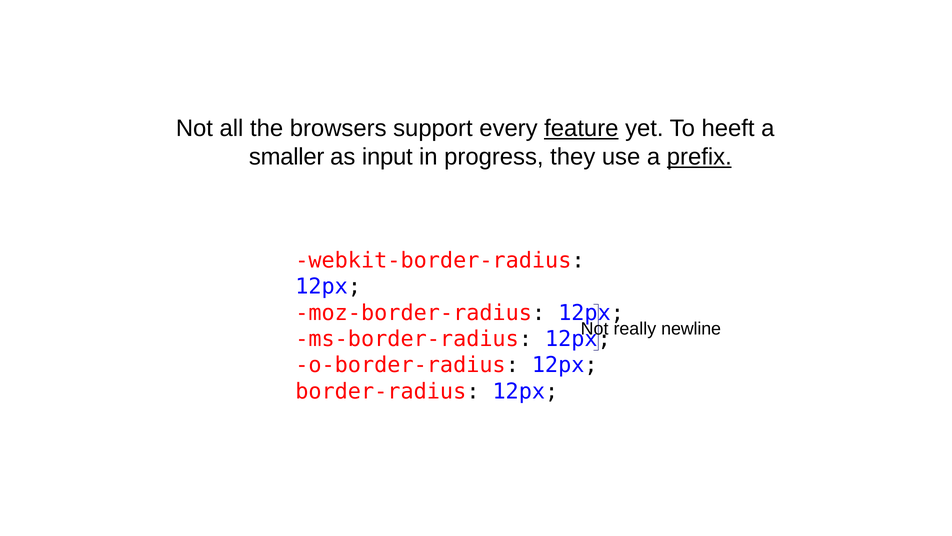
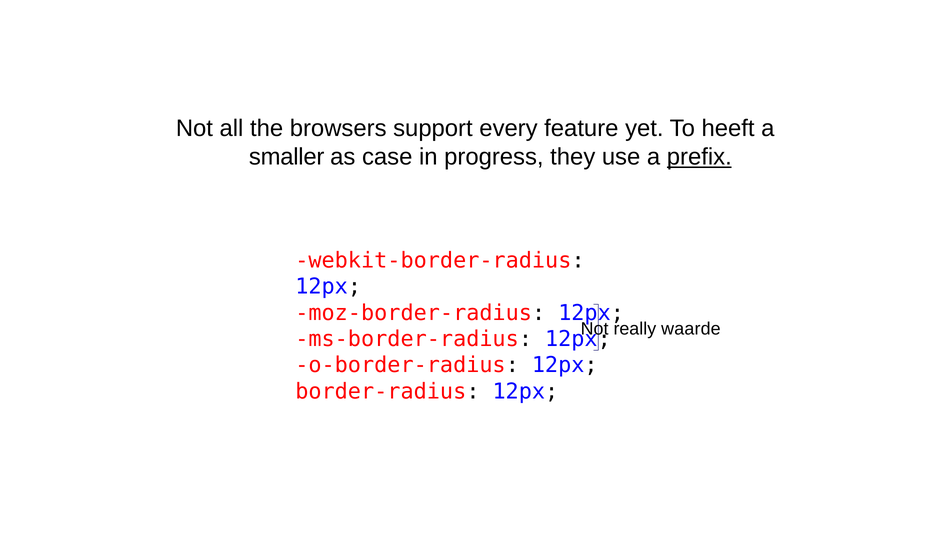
feature underline: present -> none (581, 128)
input: input -> case (387, 157)
newline: newline -> waarde (691, 329)
